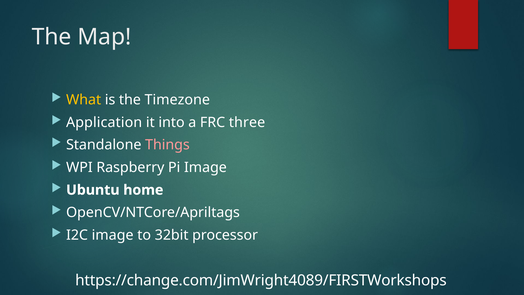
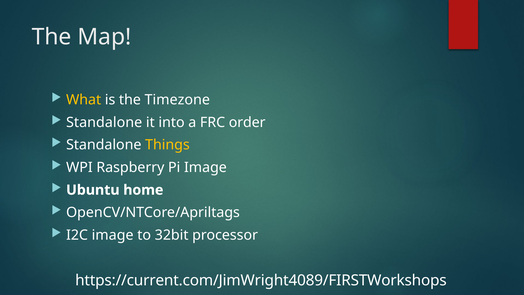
Application: Application -> Standalone (104, 122)
three: three -> order (247, 122)
Things colour: pink -> yellow (167, 145)
https://change.com/JimWright4089/FIRSTWorkshops: https://change.com/JimWright4089/FIRSTWorkshops -> https://current.com/JimWright4089/FIRSTWorkshops (261, 280)
